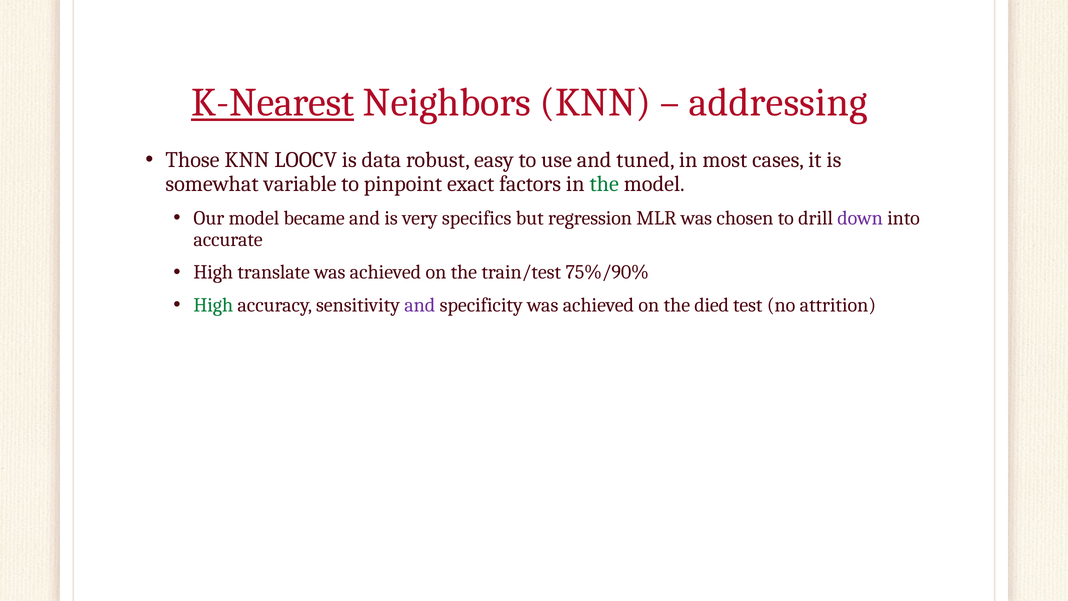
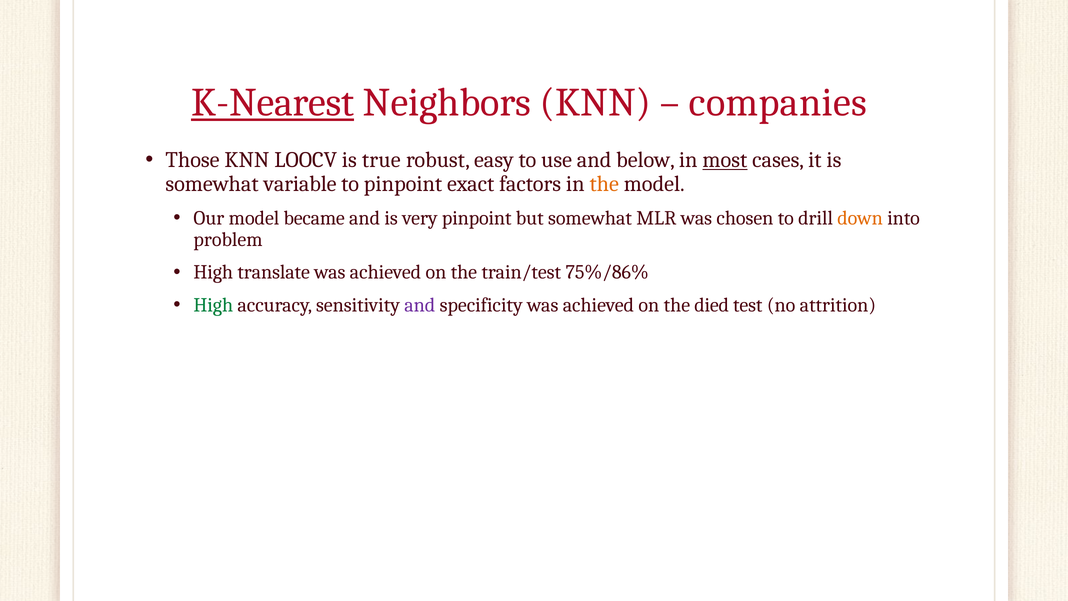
addressing: addressing -> companies (778, 103)
data: data -> true (381, 160)
tuned: tuned -> below (645, 160)
most underline: none -> present (725, 160)
the colour: green -> orange (604, 184)
very specifics: specifics -> pinpoint (477, 218)
but regression: regression -> somewhat (590, 218)
down colour: purple -> orange (860, 218)
accurate: accurate -> problem (228, 240)
75%/90%: 75%/90% -> 75%/86% (607, 272)
